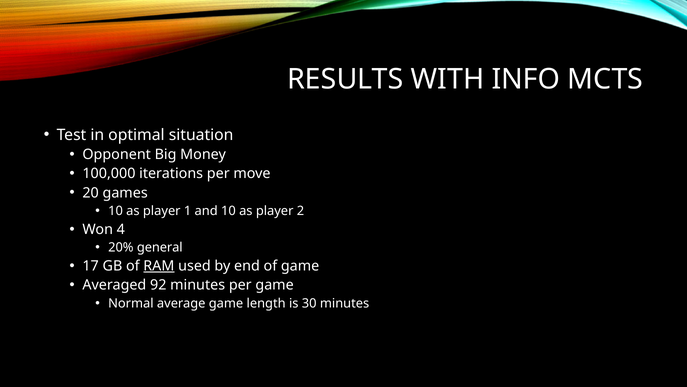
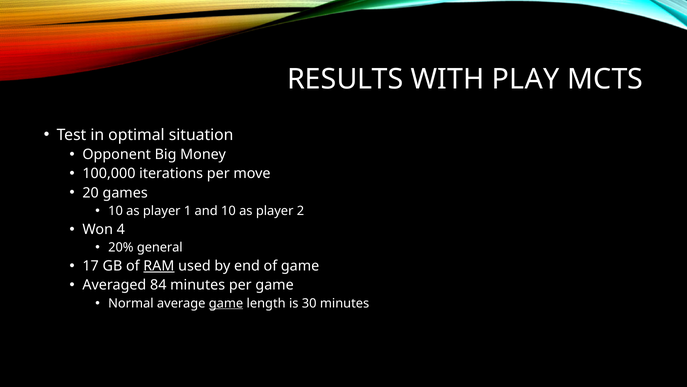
INFO: INFO -> PLAY (526, 79)
92: 92 -> 84 (158, 285)
game underline: none -> present (226, 303)
